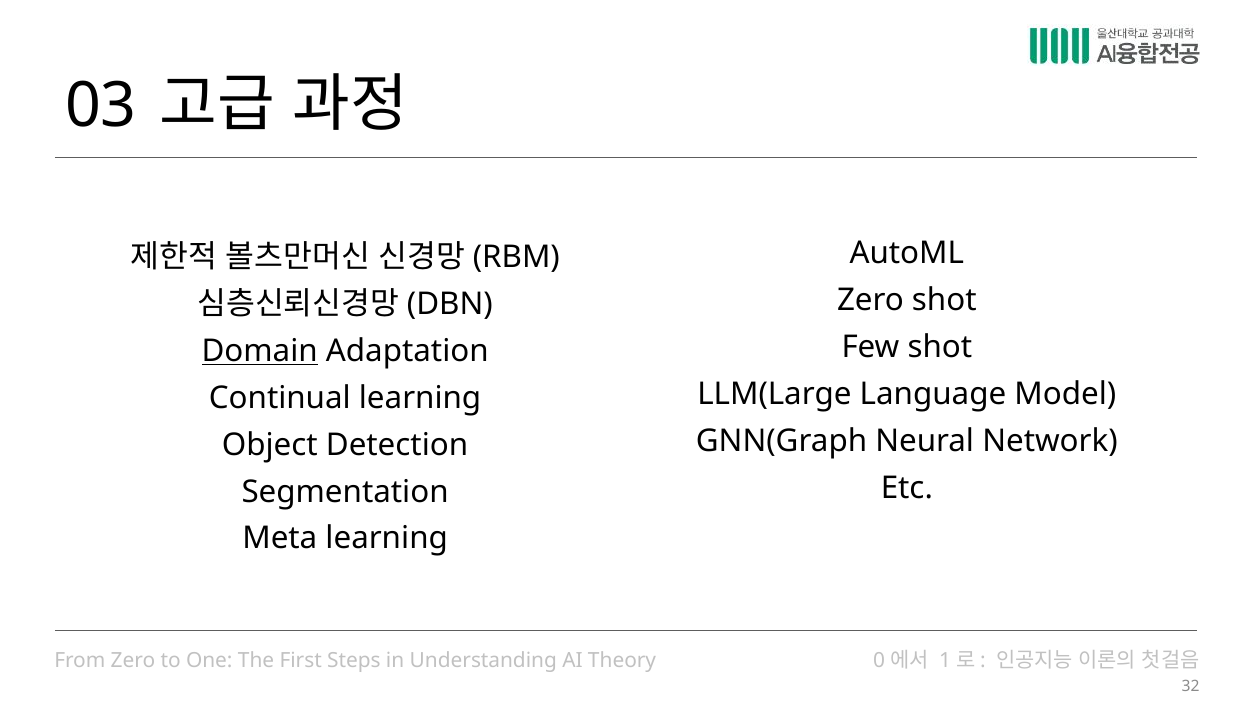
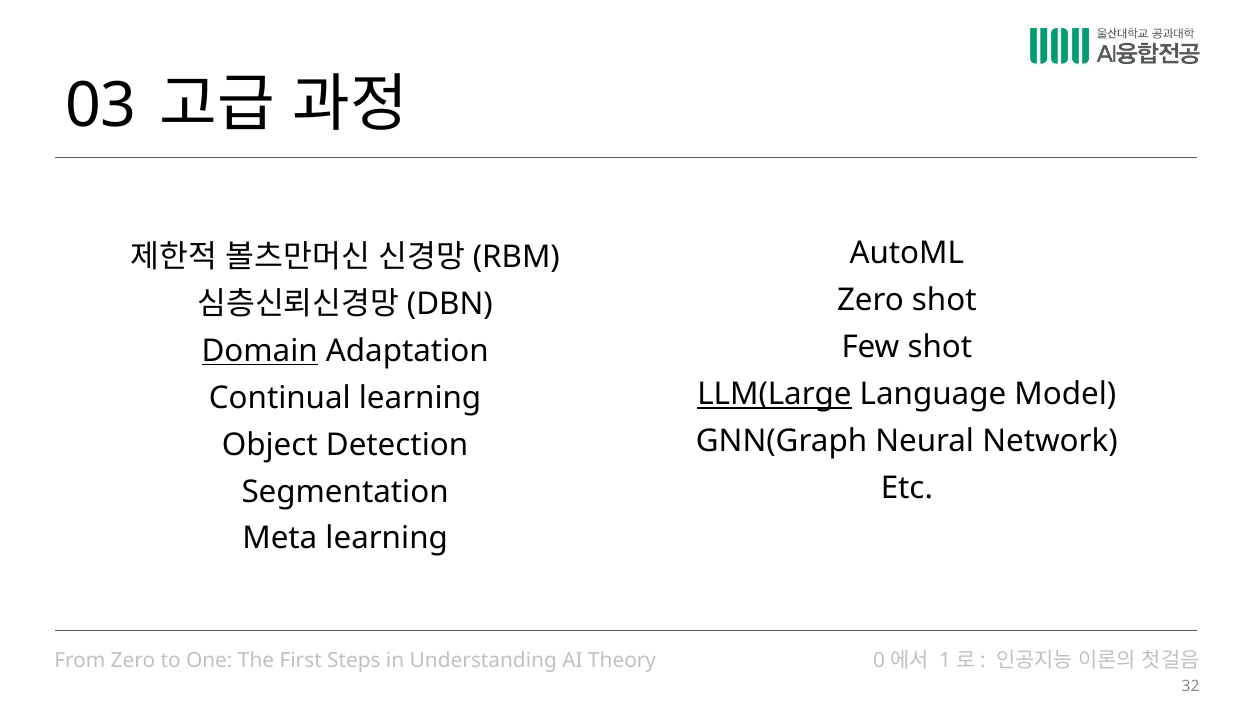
LLM(Large underline: none -> present (774, 394)
